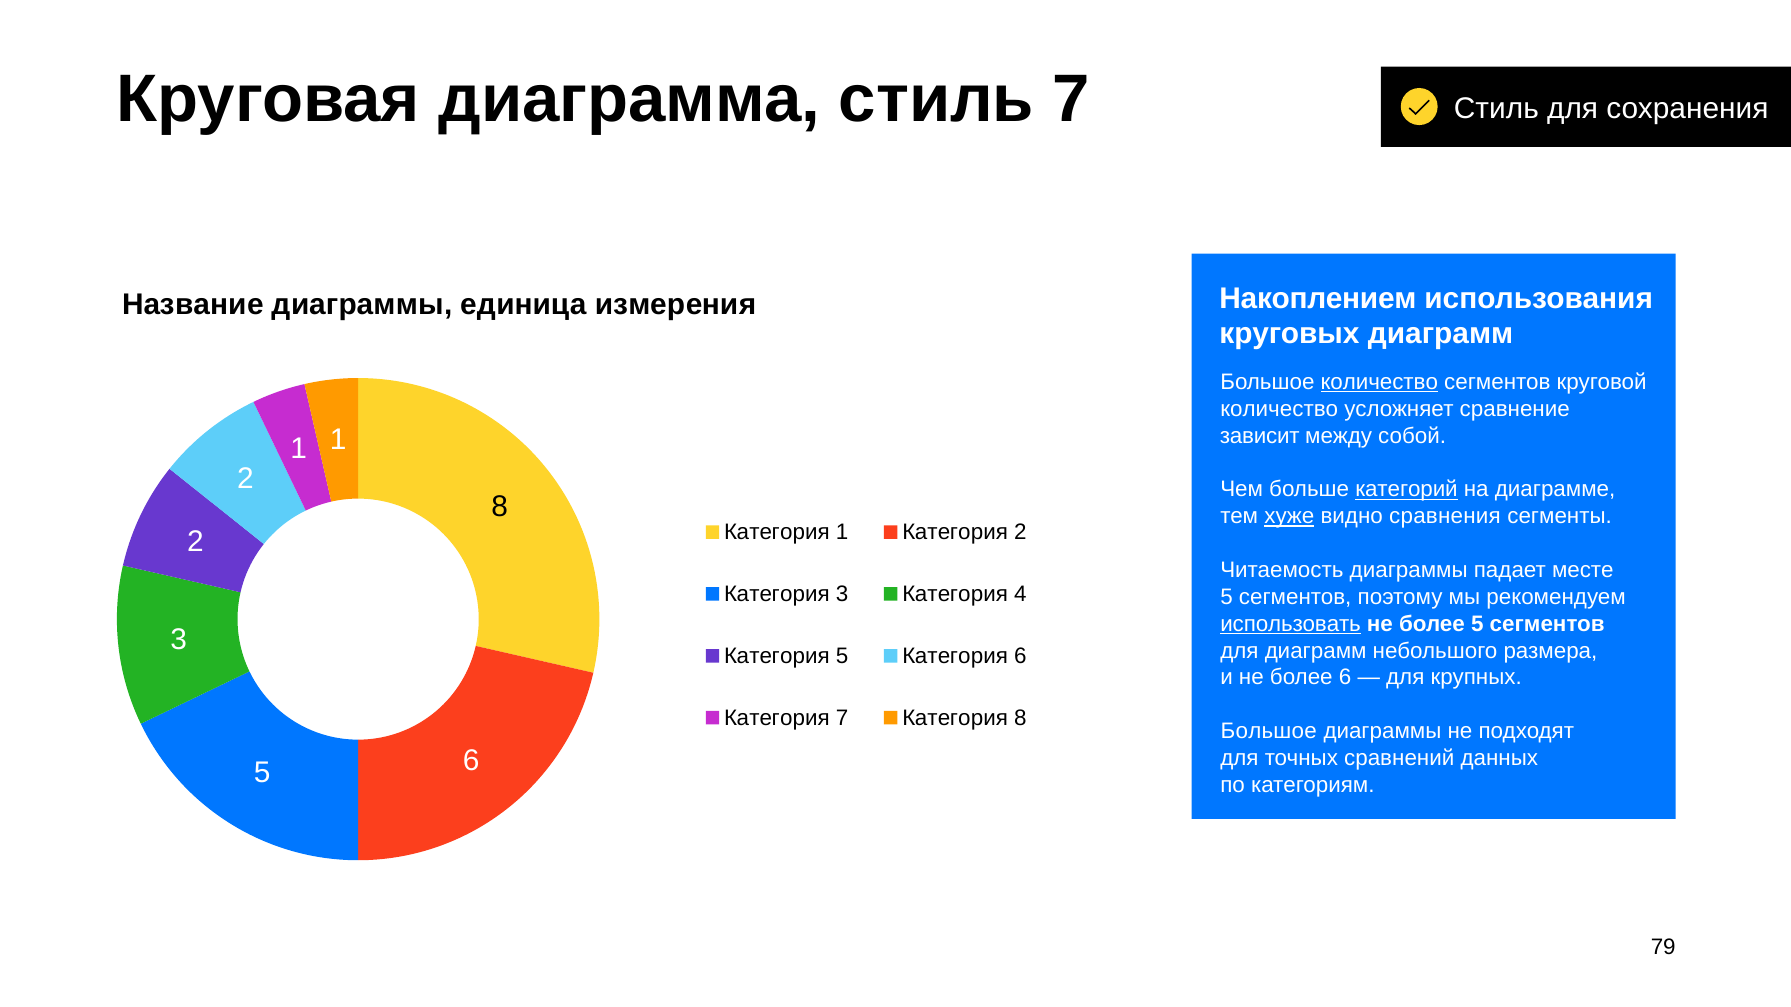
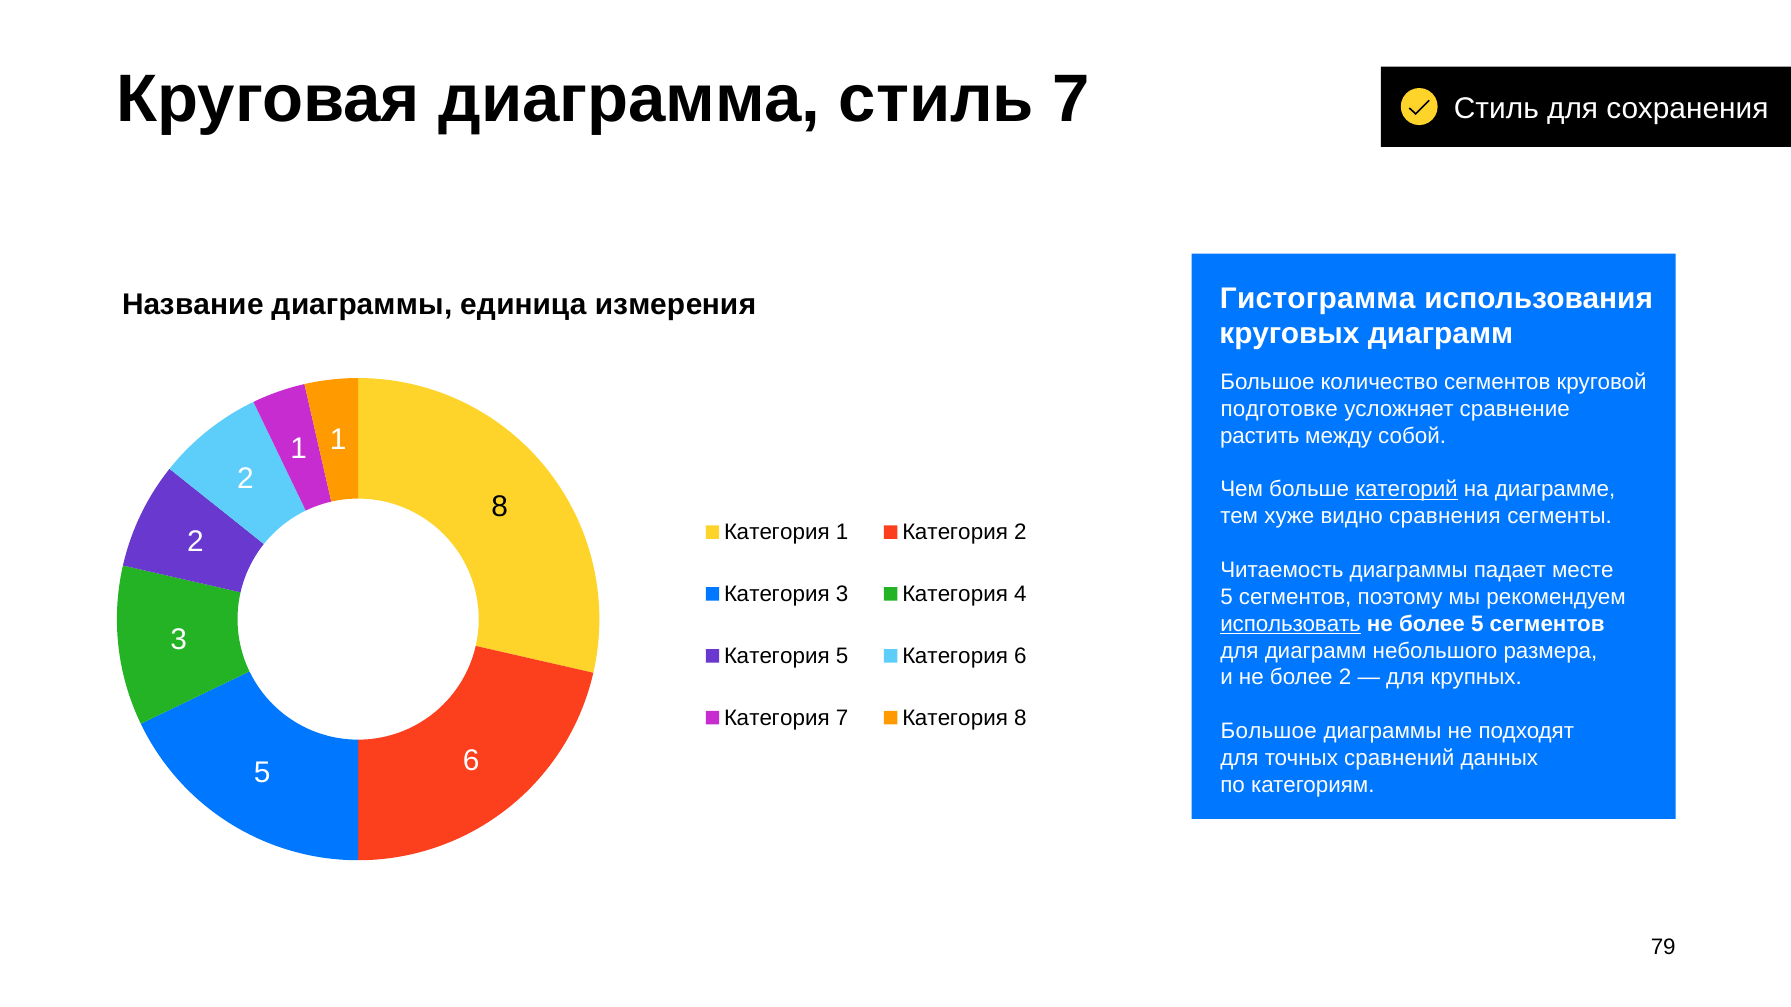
Накоплением: Накоплением -> Гистограмма (1318, 298)
количество underline: present -> none (1379, 382)
количество: количество -> подготовке (1279, 409)
зависит: зависит -> растить (1260, 436)
хуже underline: present -> none (1289, 517)
более 6: 6 -> 2 (1345, 678)
